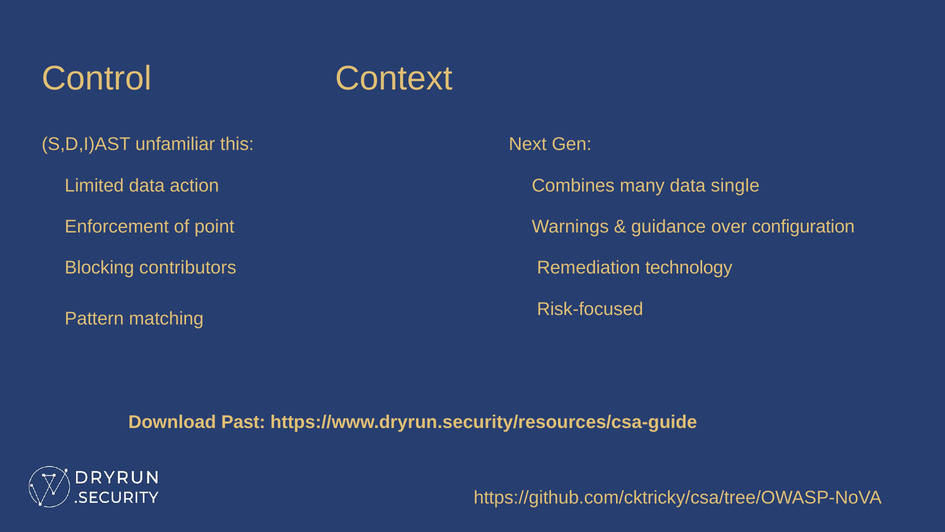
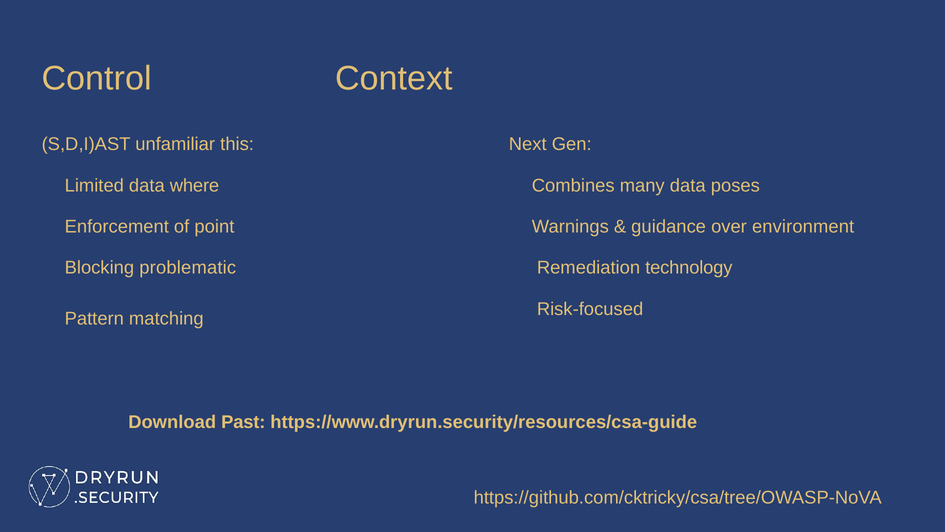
action: action -> where (195, 185)
single: single -> poses (735, 185)
configuration: configuration -> environment (803, 227)
contributors: contributors -> problematic (188, 268)
